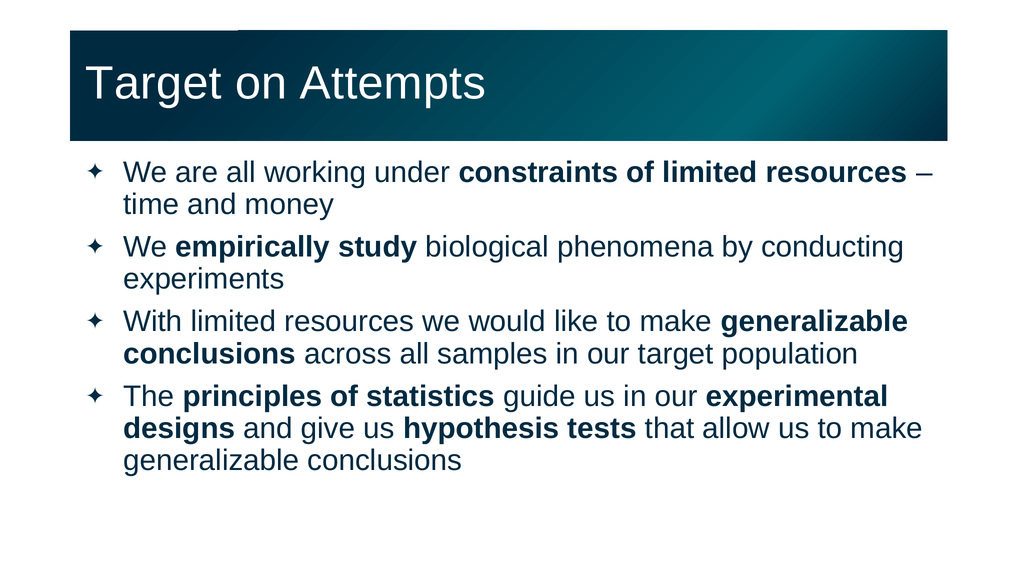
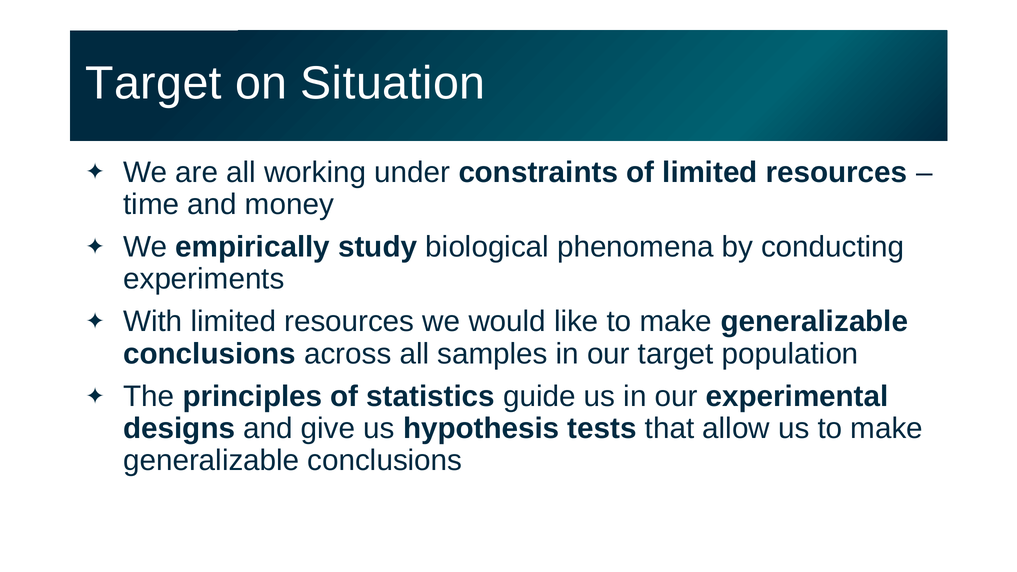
Attempts: Attempts -> Situation (393, 84)
